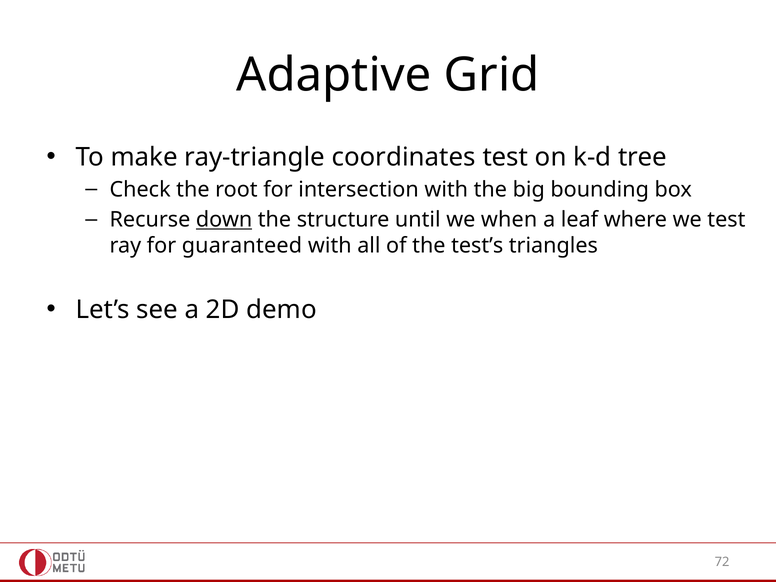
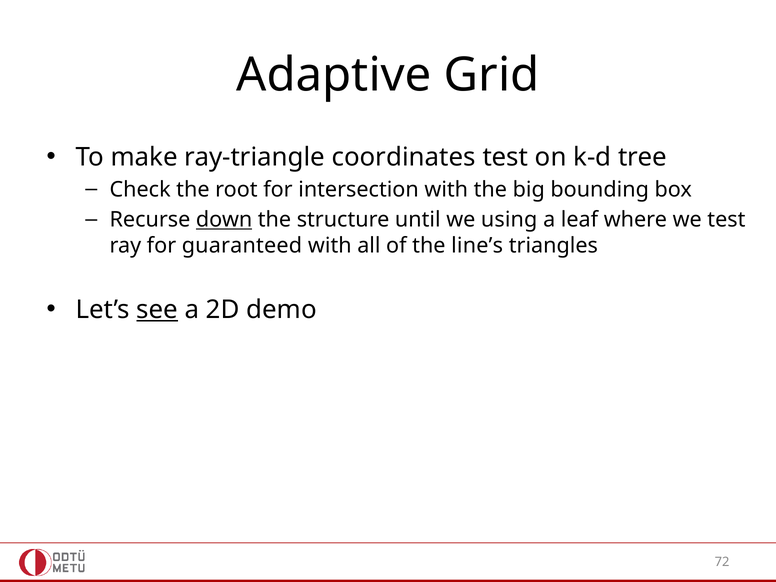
when: when -> using (509, 220)
test’s: test’s -> line’s (477, 246)
see underline: none -> present (157, 310)
